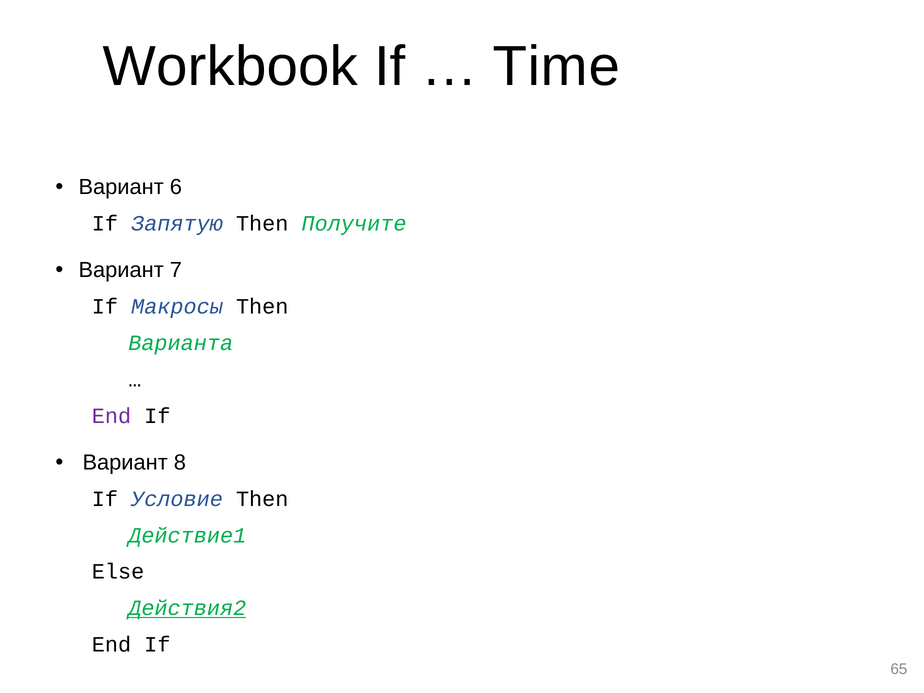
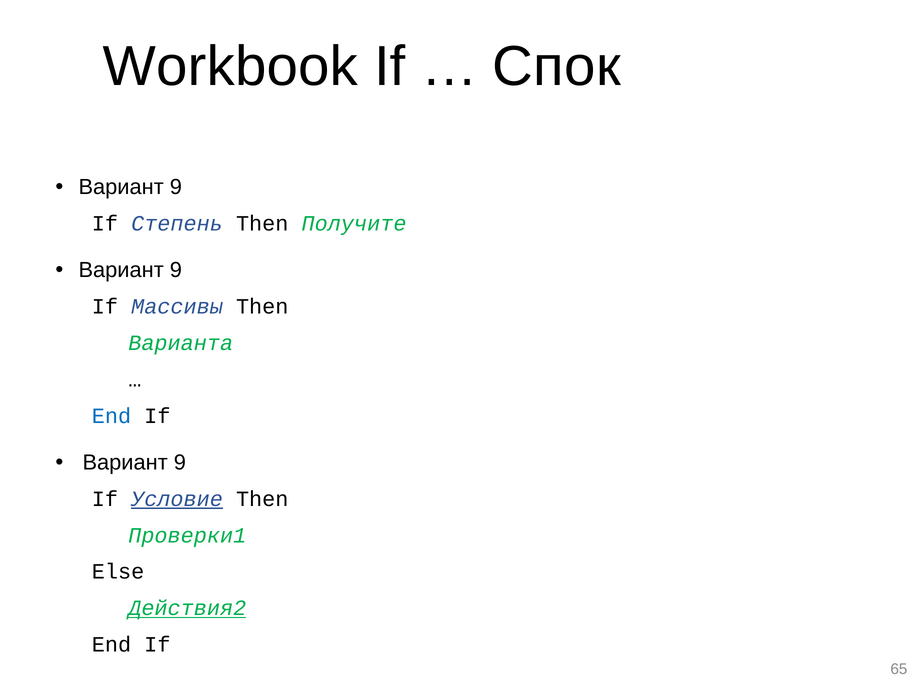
Time: Time -> Спок (557, 67)
6: 6 -> 9 (176, 187)
Запятую: Запятую -> Степень (177, 224)
7: 7 -> 9 (176, 270)
Макросы: Макросы -> Массивы (177, 307)
End colour: purple -> blue (111, 416)
8: 8 -> 9 (180, 463)
Условие underline: none -> present (177, 499)
Действие1: Действие1 -> Проверки1 (187, 535)
